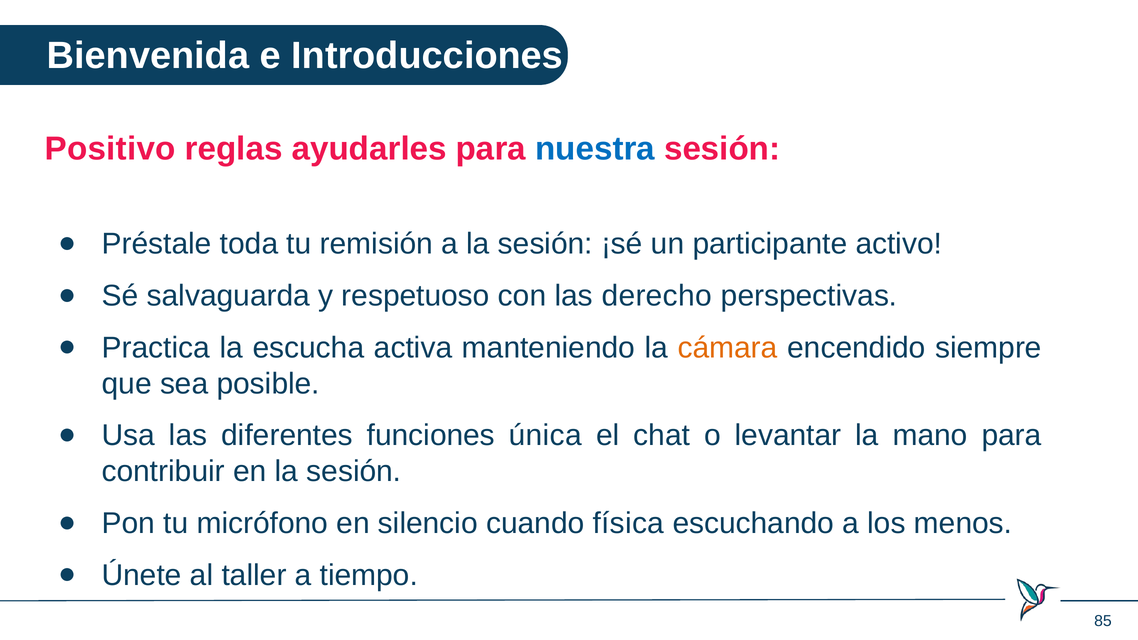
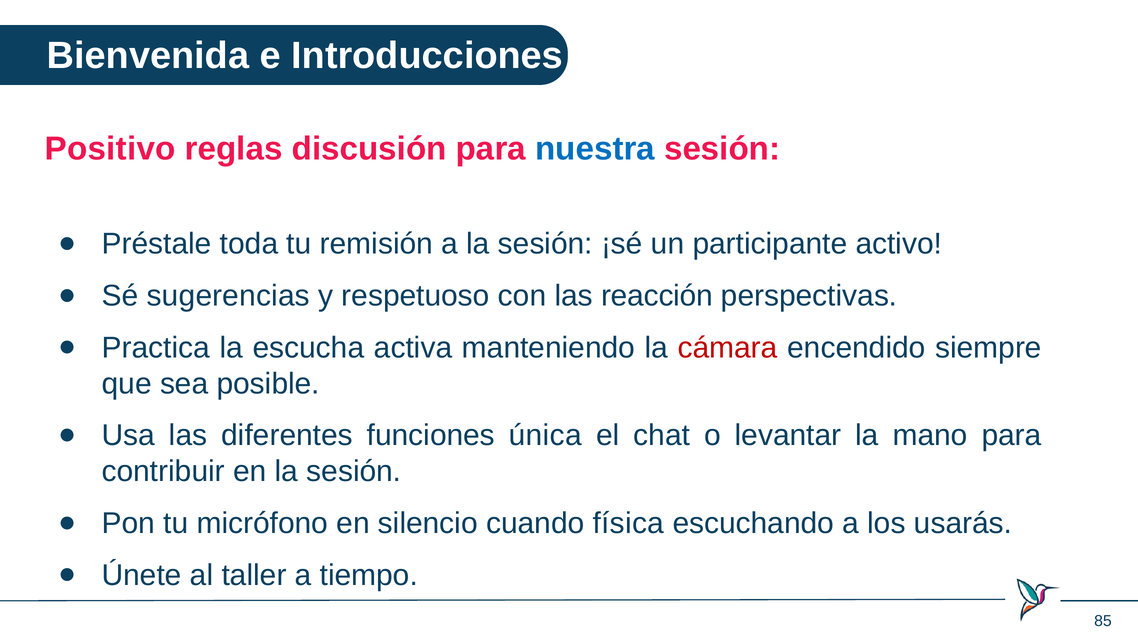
ayudarles: ayudarles -> discusión (369, 149)
salvaguarda: salvaguarda -> sugerencias (228, 296)
derecho: derecho -> reacción (657, 296)
cámara colour: orange -> red (728, 348)
menos: menos -> usarás (963, 523)
